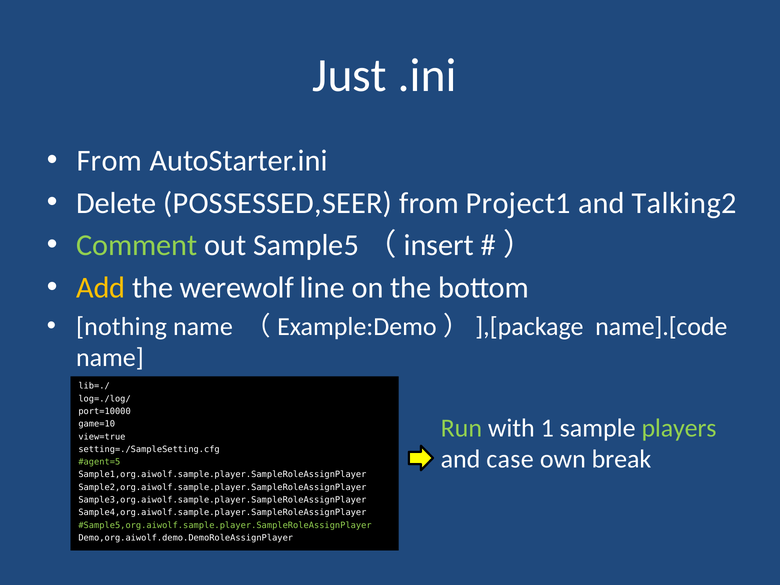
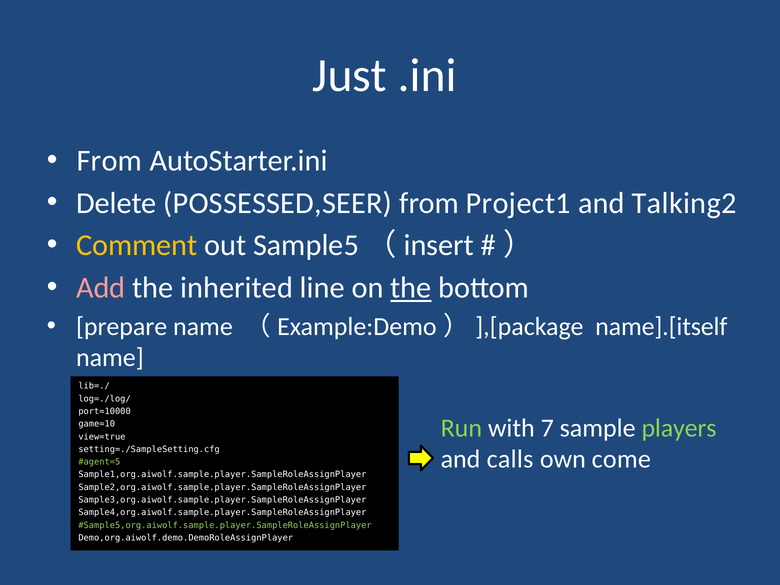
Comment colour: light green -> yellow (137, 245)
Add colour: yellow -> pink (101, 288)
werewolf: werewolf -> inherited (237, 288)
the underline: none -> present (411, 288)
nothing: nothing -> prepare (122, 327)
name].[code: name].[code -> name].[itself (661, 327)
1: 1 -> 7 (547, 428)
case: case -> calls (510, 459)
break: break -> come (621, 459)
